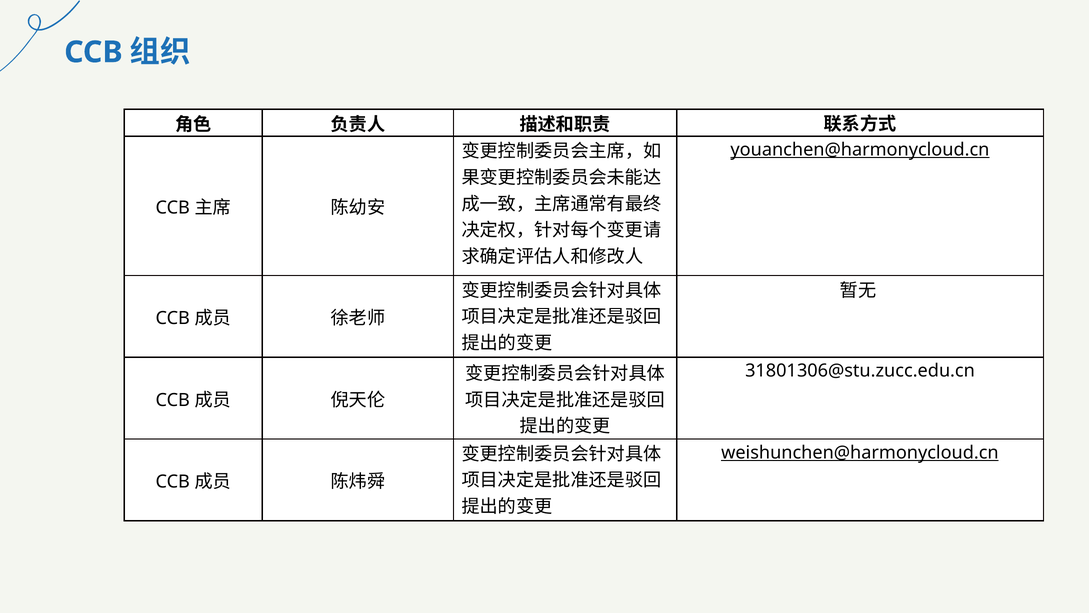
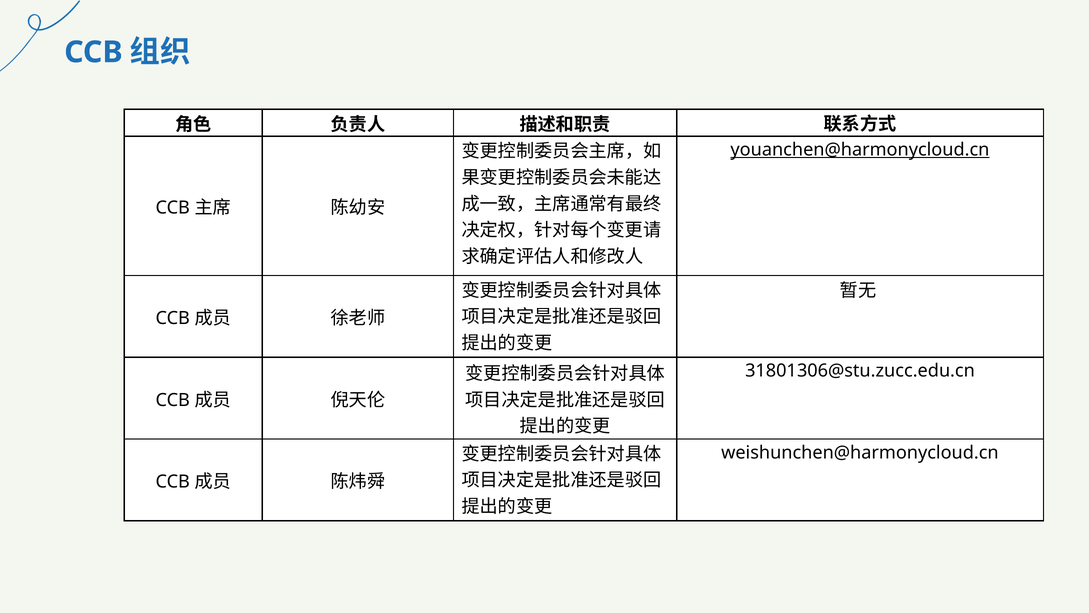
weishunchen@harmonycloud.cn underline: present -> none (860, 452)
